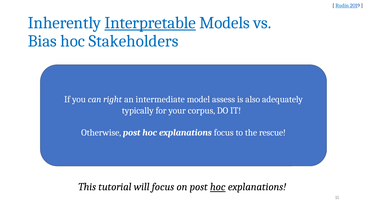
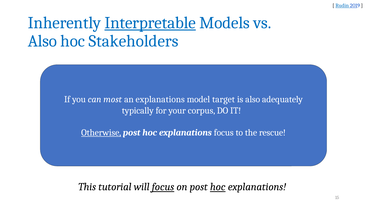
Bias: Bias -> Also (42, 41)
right: right -> most (113, 99)
an intermediate: intermediate -> explanations (160, 99)
assess: assess -> target (223, 99)
Otherwise underline: none -> present (101, 132)
focus underline: none -> present (163, 186)
